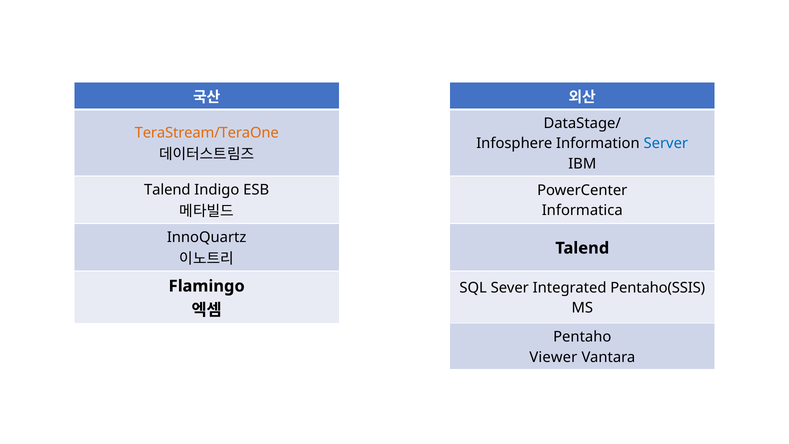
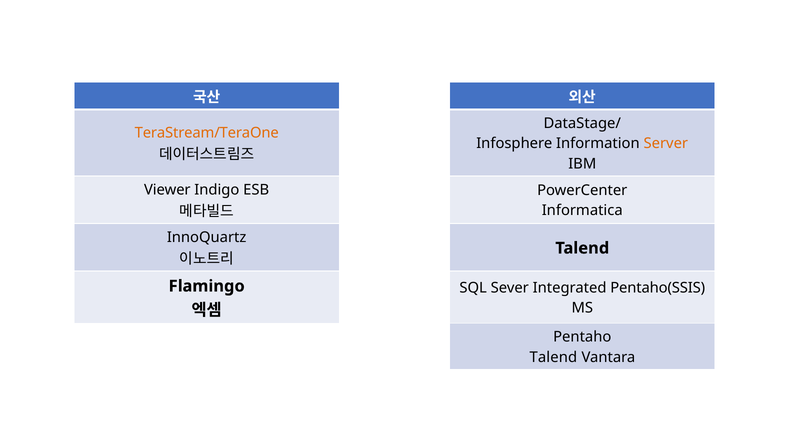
Server colour: blue -> orange (666, 144)
Talend: Talend -> Viewer (167, 190)
Viewer: Viewer -> Talend (553, 357)
